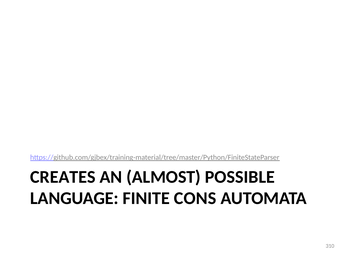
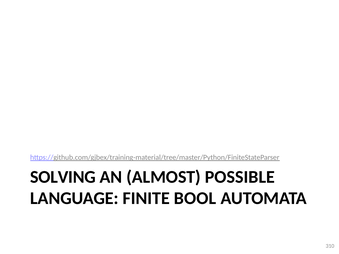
CREATES: CREATES -> SOLVING (63, 177)
CONS: CONS -> BOOL (195, 199)
